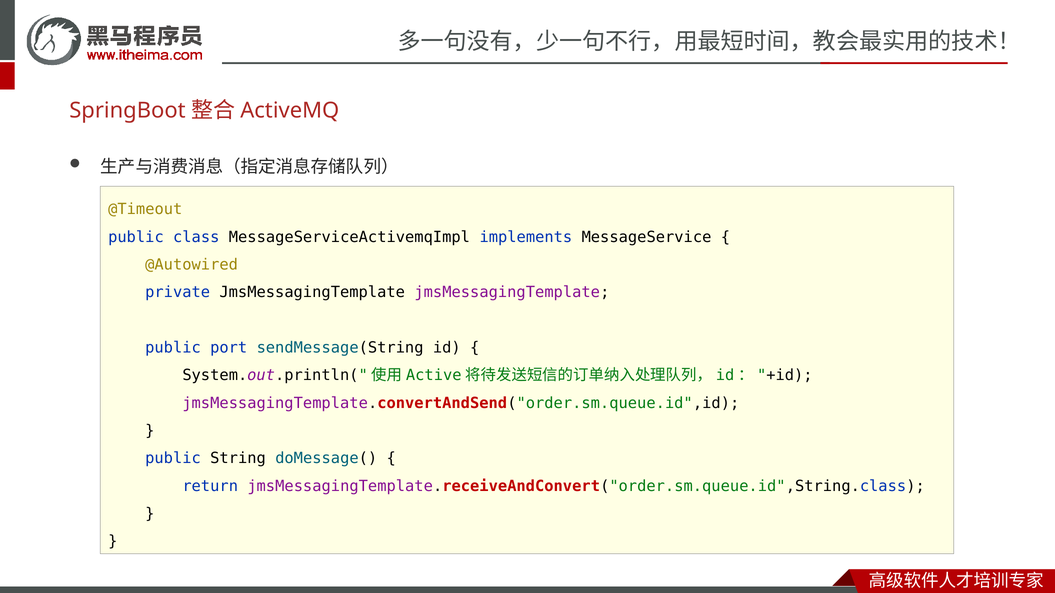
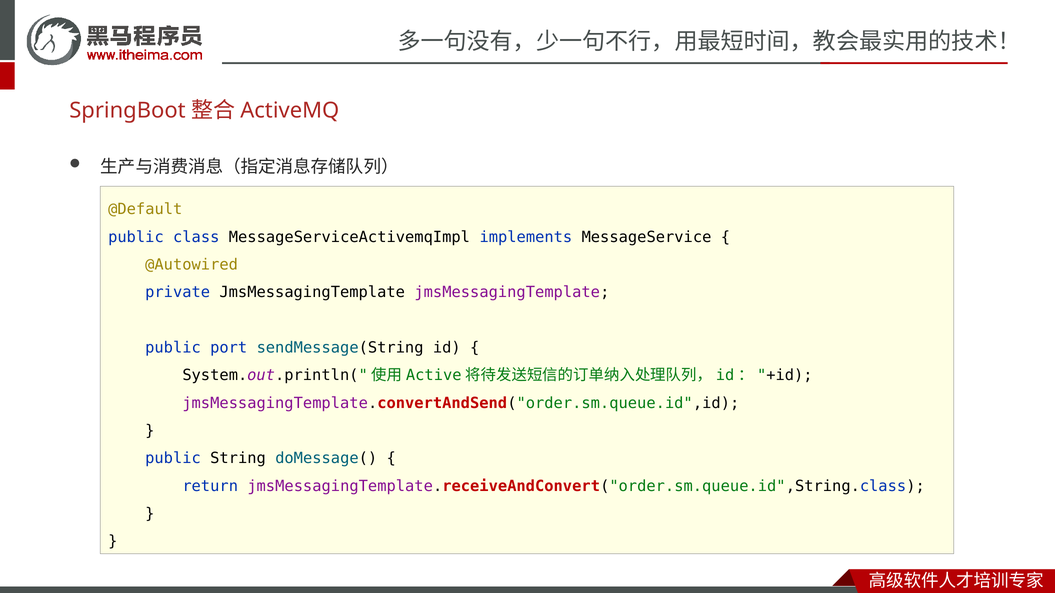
@Timeout: @Timeout -> @Default (145, 209)
